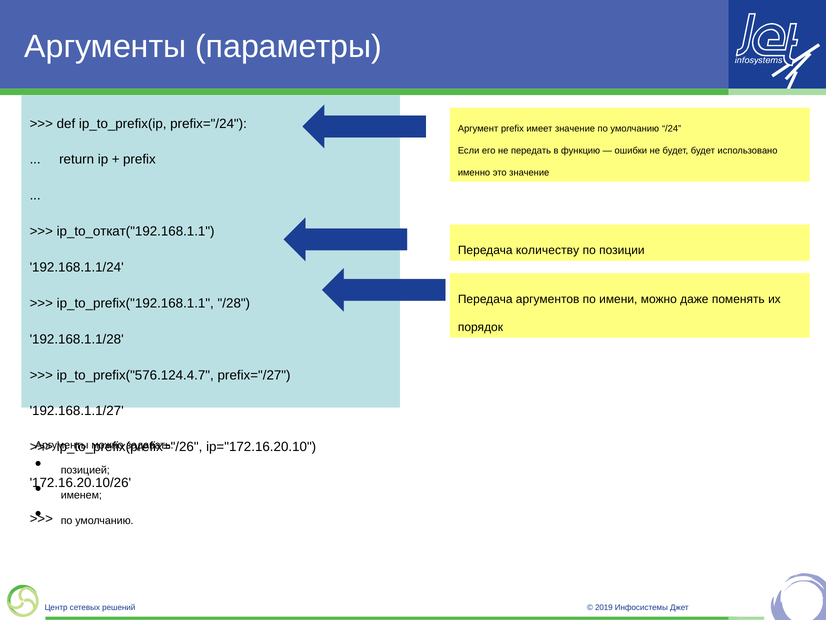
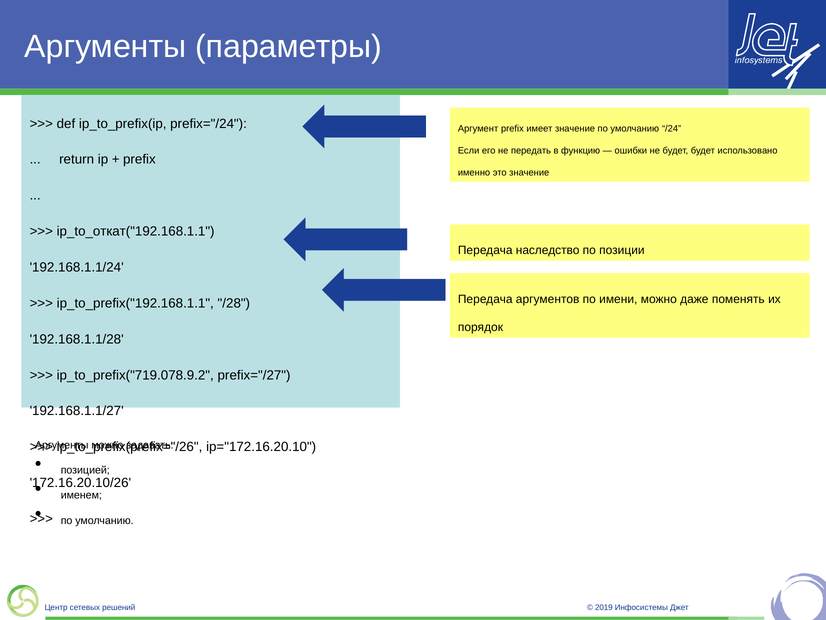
количеству: количеству -> наследство (548, 250)
ip_to_prefix("576.124.4.7: ip_to_prefix("576.124.4.7 -> ip_to_prefix("719.078.9.2 (135, 375)
